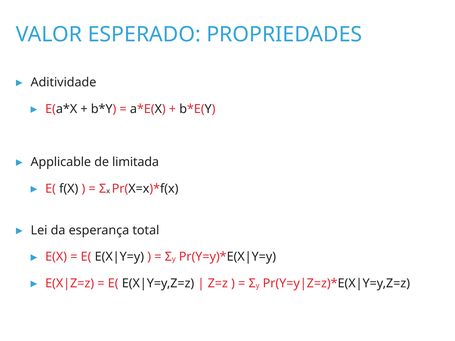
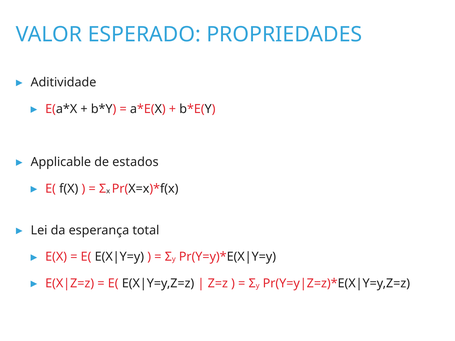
limitada: limitada -> estados (135, 162)
